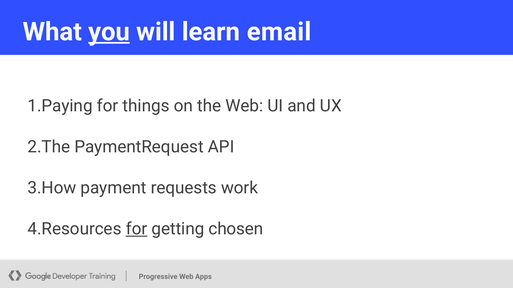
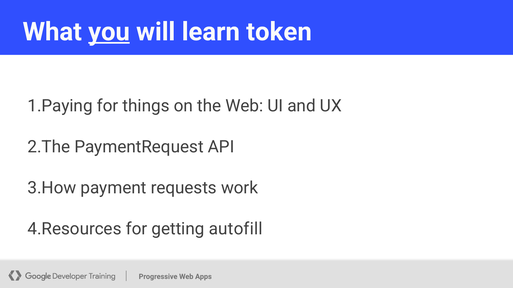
email: email -> token (279, 32)
for underline: present -> none (137, 229)
chosen: chosen -> autofill (236, 229)
